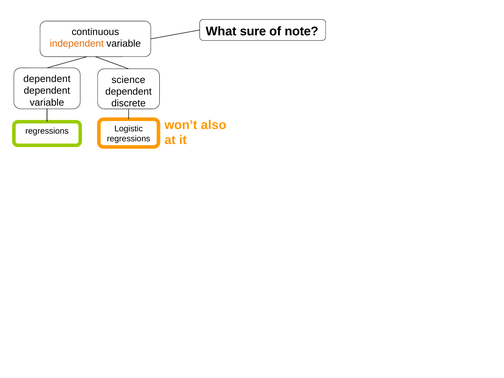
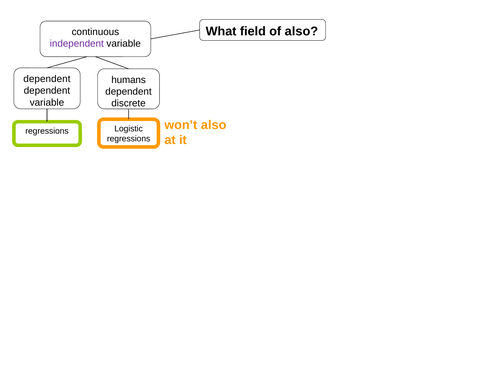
sure: sure -> field (253, 31)
of note: note -> also (301, 31)
independent colour: orange -> purple (77, 44)
science: science -> humans (129, 80)
